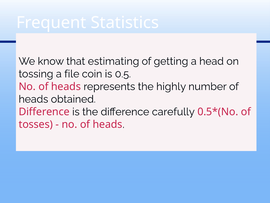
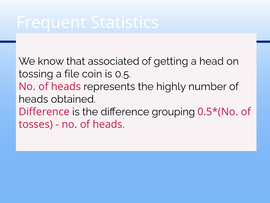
estimating: estimating -> associated (114, 61)
carefully: carefully -> grouping (173, 112)
